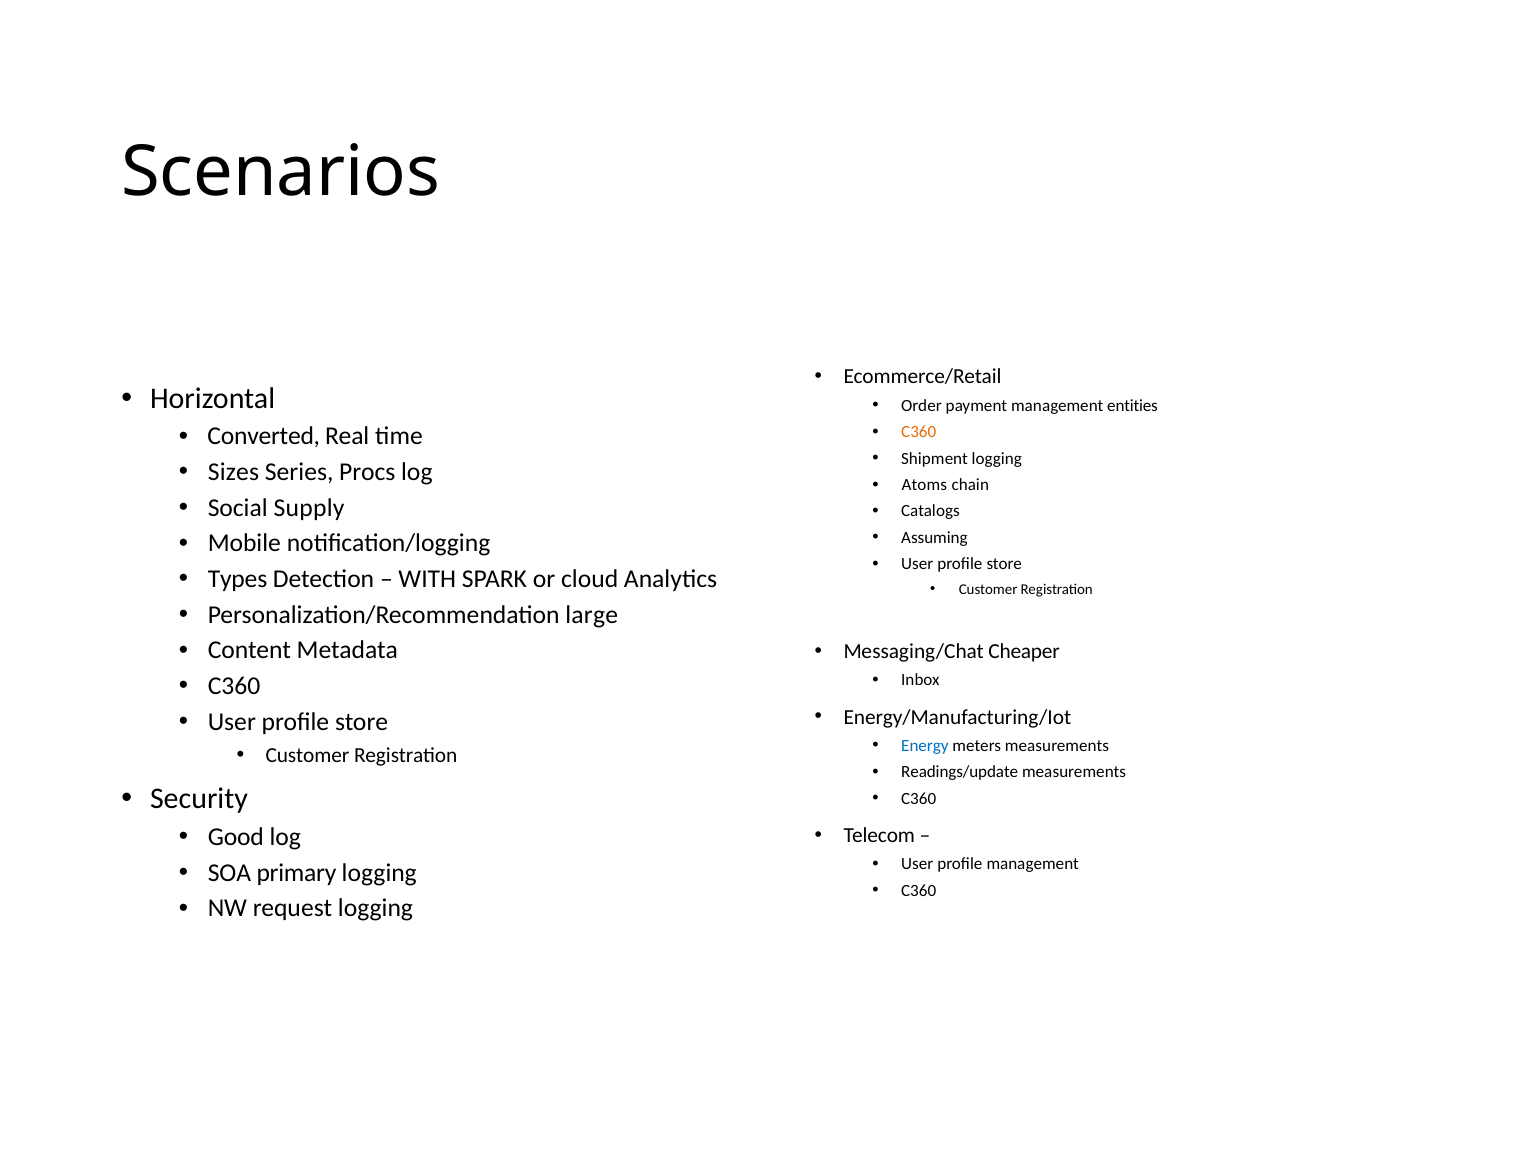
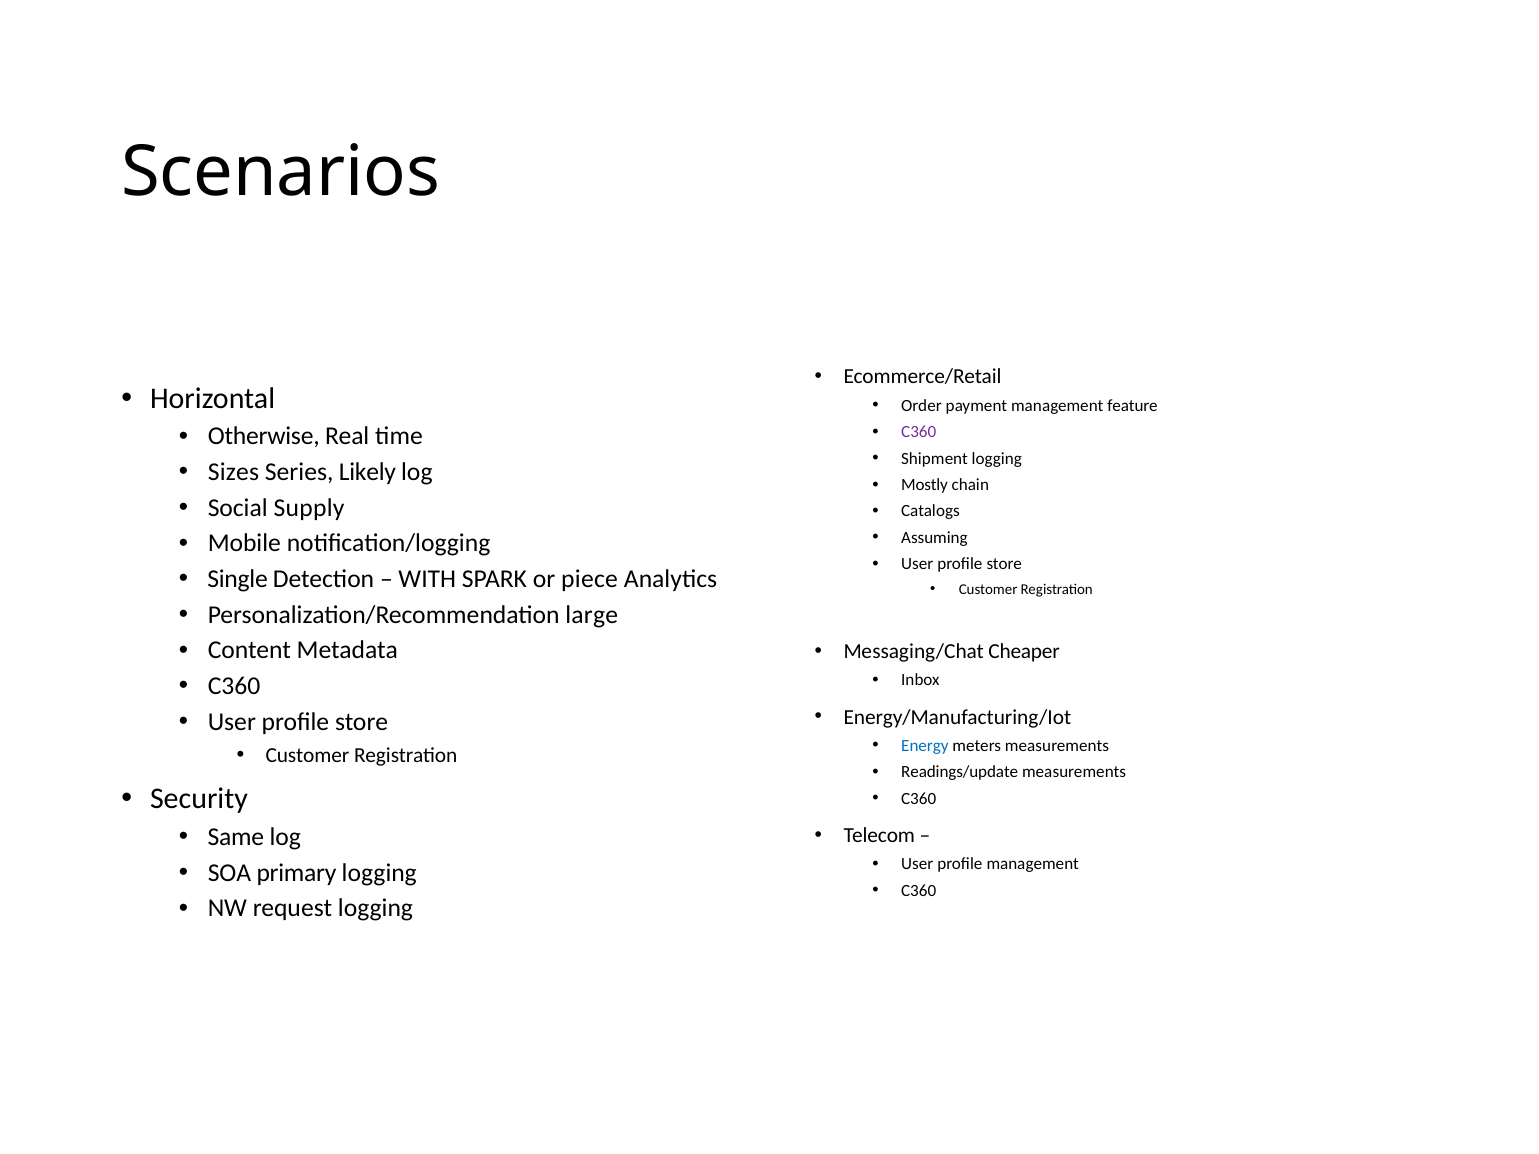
entities: entities -> feature (1133, 406)
C360 colour: orange -> purple (919, 432)
Converted: Converted -> Otherwise (264, 437)
Procs: Procs -> Likely (367, 472)
Atoms: Atoms -> Mostly (924, 485)
Types: Types -> Single (238, 579)
cloud: cloud -> piece (590, 579)
Good: Good -> Same (236, 837)
